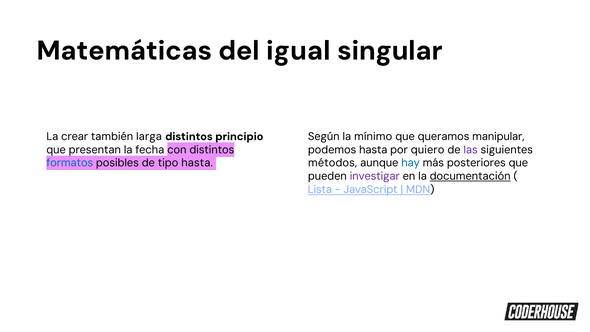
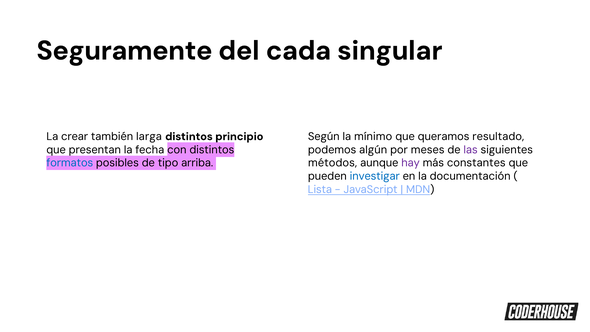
Matemáticas: Matemáticas -> Seguramente (124, 51)
igual: igual -> cada (298, 51)
manipular: manipular -> resultado (498, 136)
podemos hasta: hasta -> algún (373, 150)
quiero: quiero -> meses (428, 150)
tipo hasta: hasta -> arriba (197, 163)
hay colour: blue -> purple (411, 163)
posteriores: posteriores -> constantes (476, 163)
investigar colour: purple -> blue (375, 176)
documentación underline: present -> none (470, 176)
